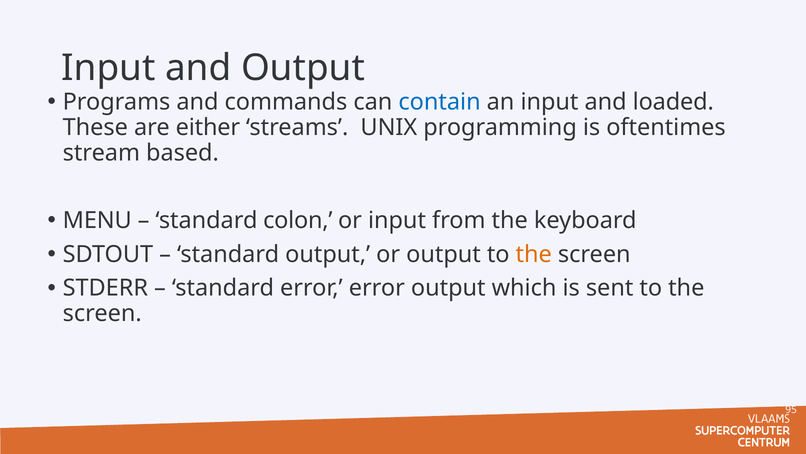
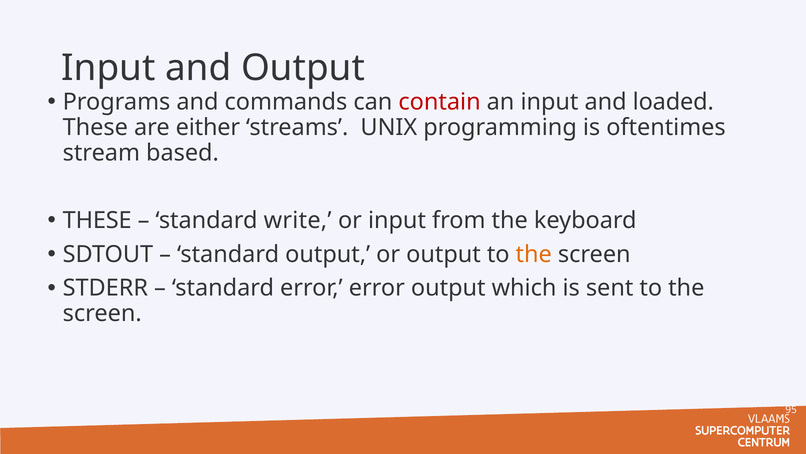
contain colour: blue -> red (440, 102)
MENU: MENU -> THESE (97, 220)
colon: colon -> write (298, 220)
